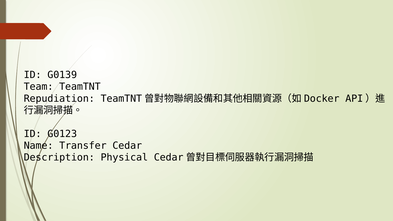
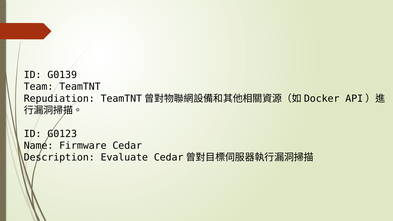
Transfer: Transfer -> Firmware (83, 146)
Physical: Physical -> Evaluate (124, 157)
